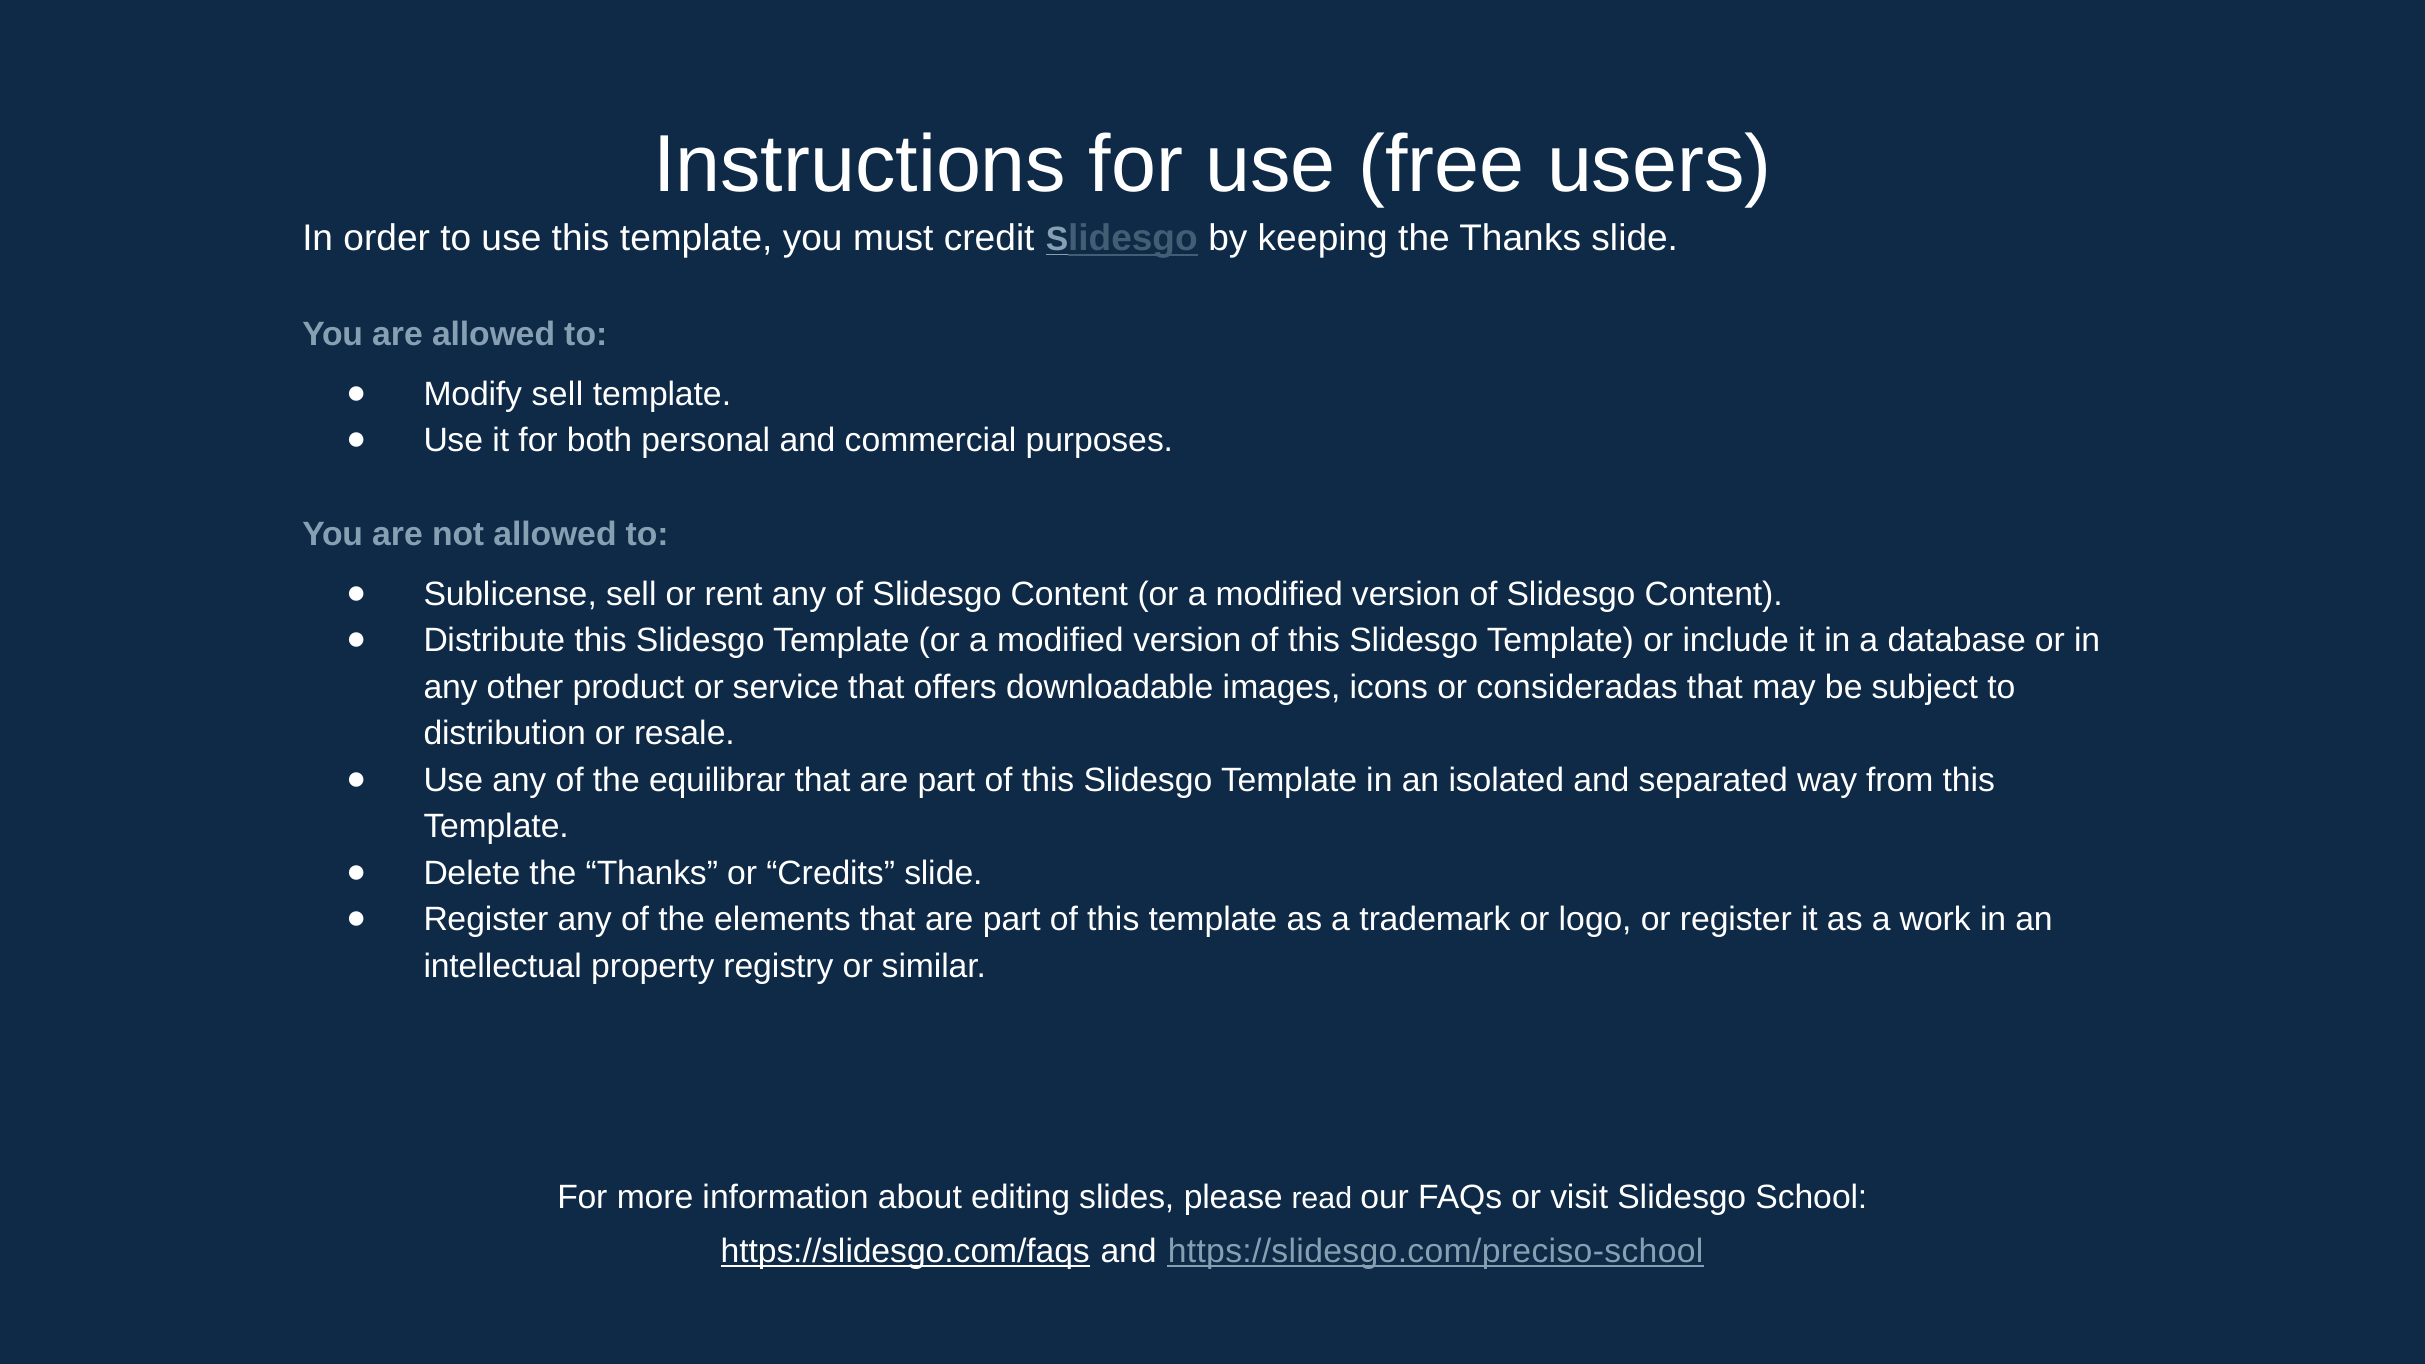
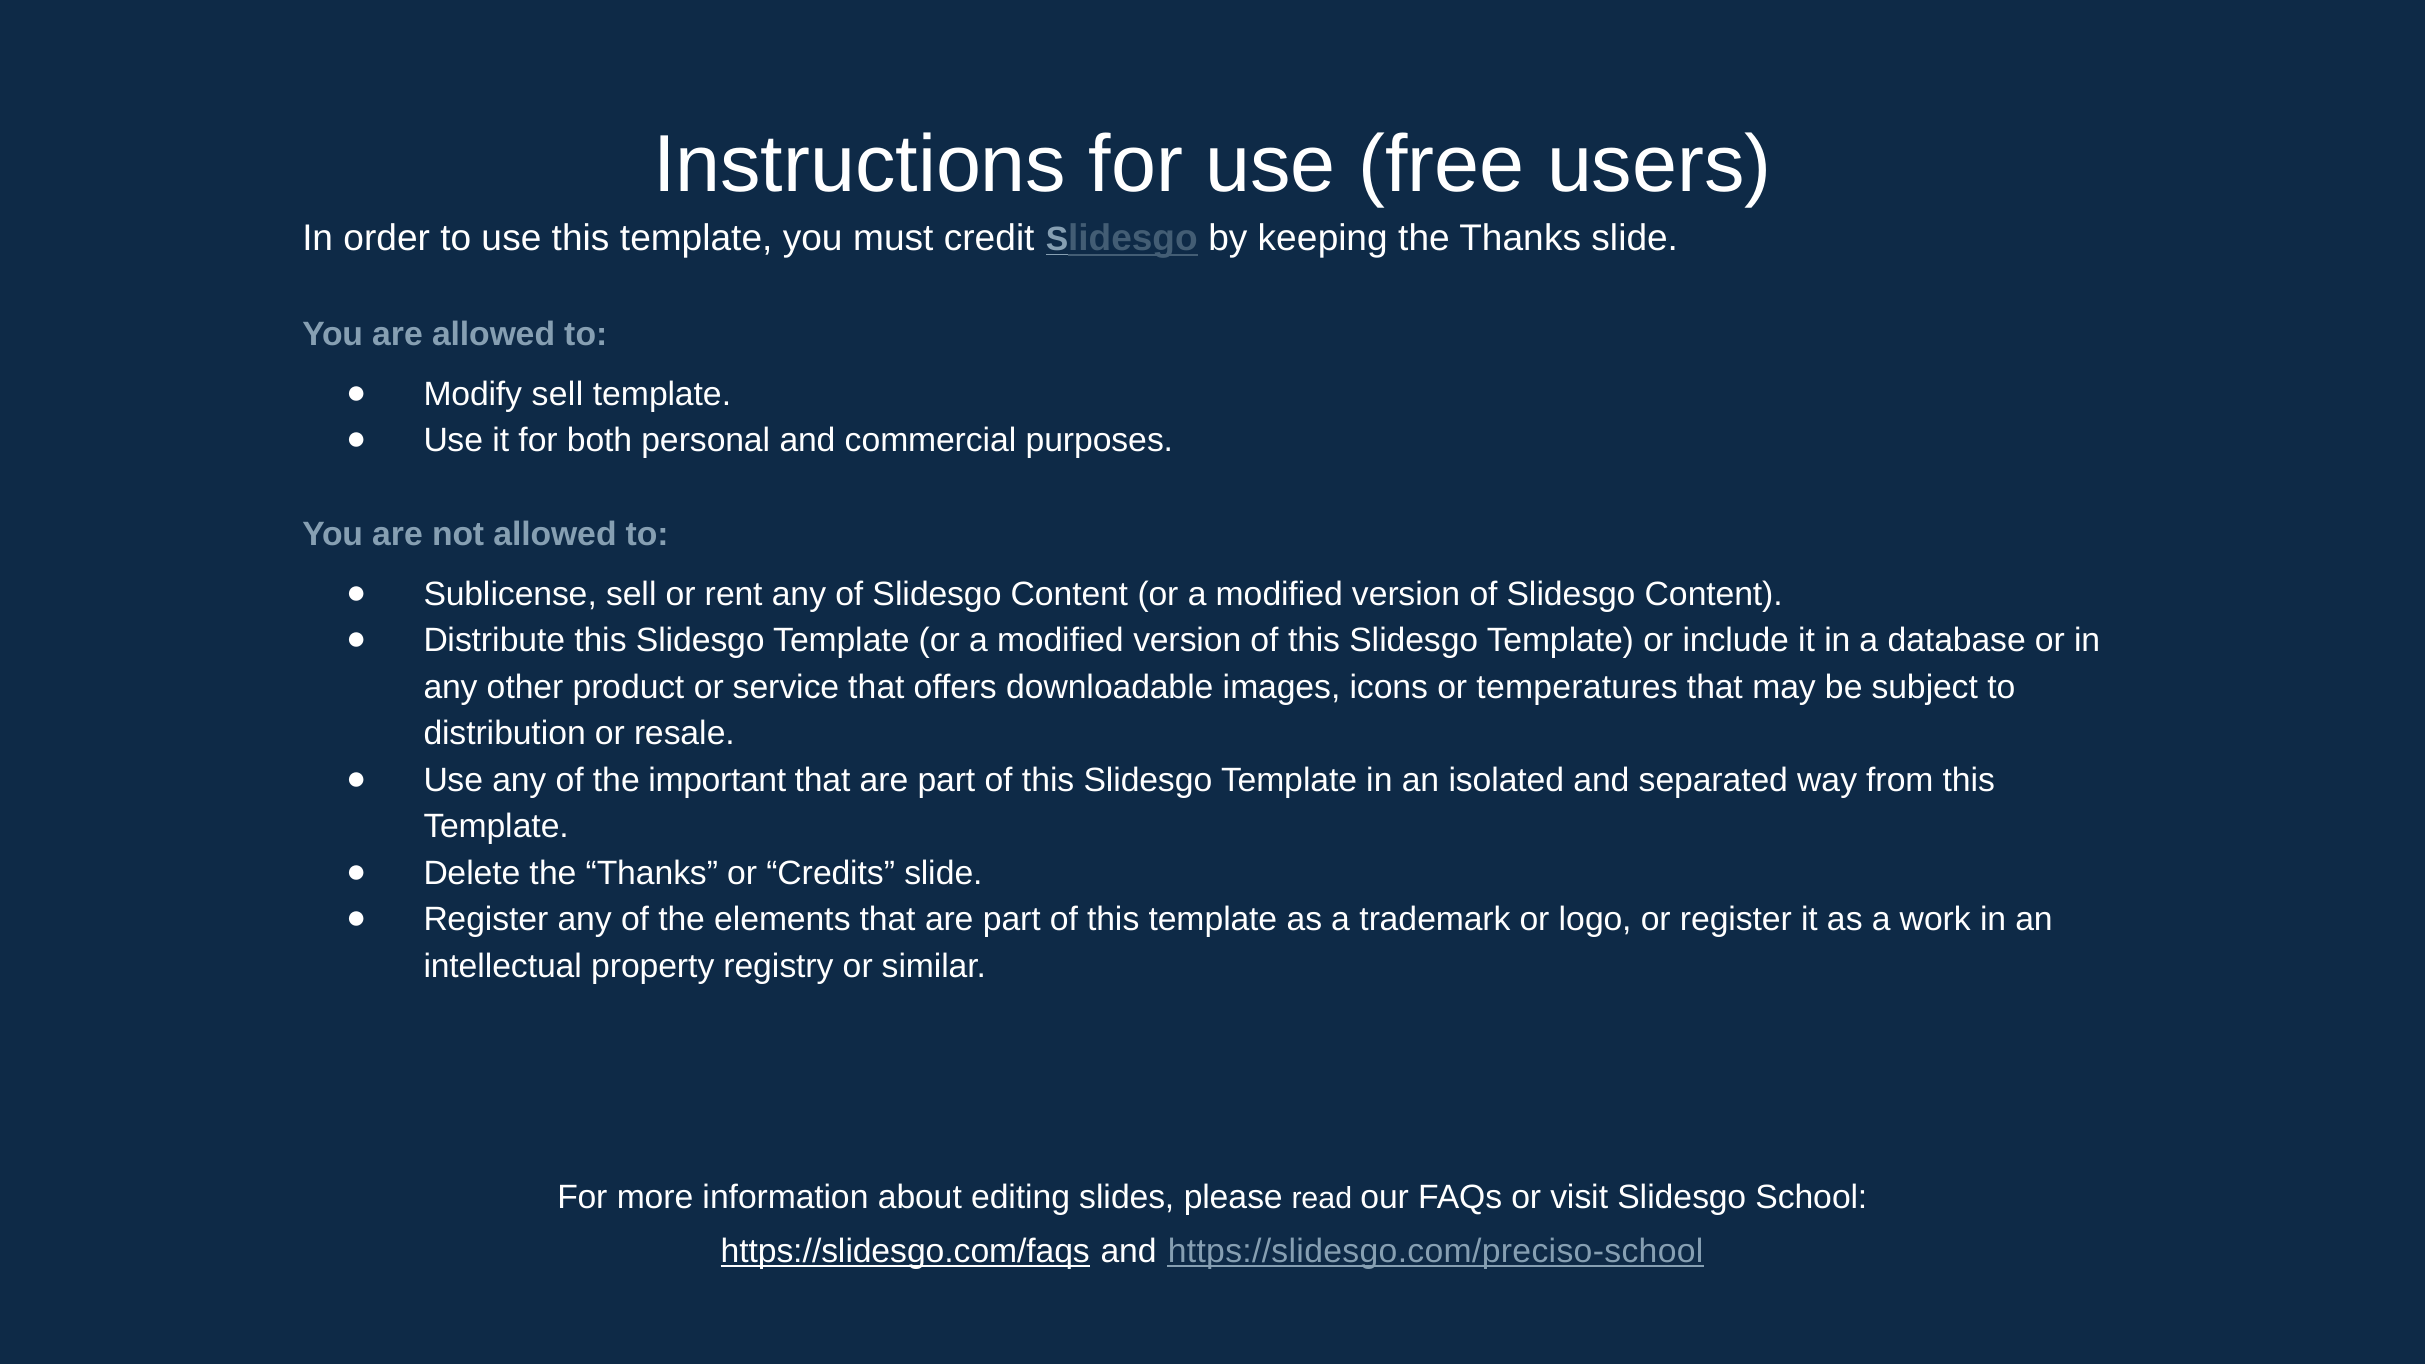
consideradas: consideradas -> temperatures (1577, 687)
equilibrar: equilibrar -> important (717, 780)
